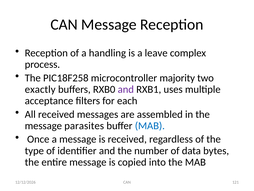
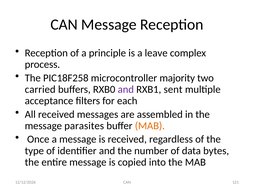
handling: handling -> principle (107, 53)
exactly: exactly -> carried (40, 89)
uses: uses -> sent (173, 89)
MAB colour: blue -> orange (150, 125)
